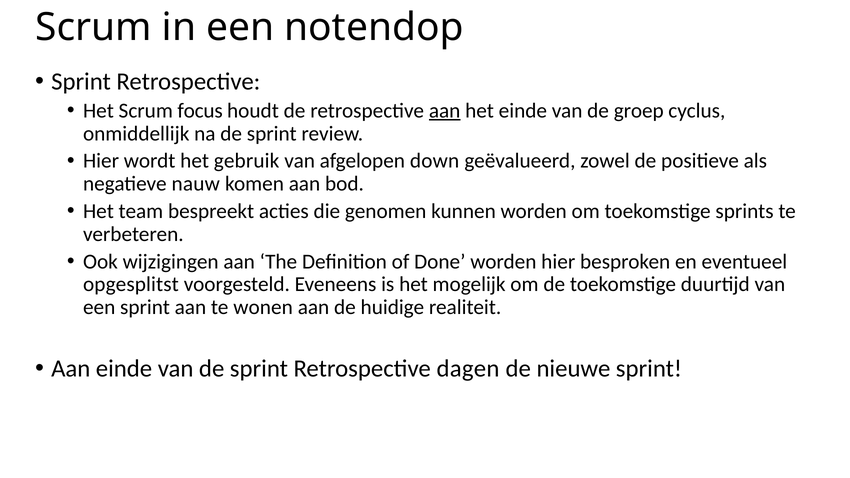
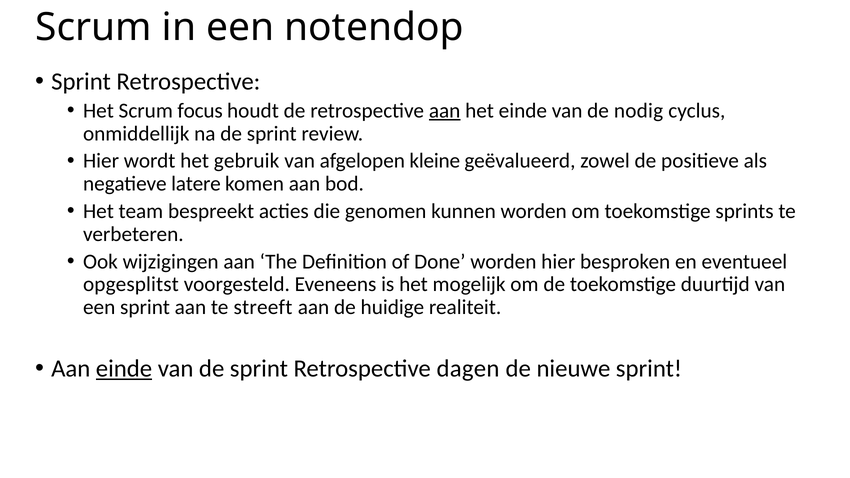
groep: groep -> nodig (639, 111)
down: down -> kleine (435, 161)
nauw: nauw -> latere (196, 184)
wonen: wonen -> streeft (263, 307)
einde underline: none -> present (124, 368)
